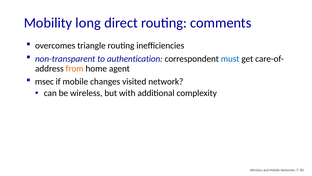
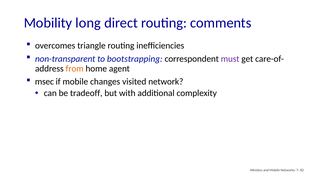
authentication: authentication -> bootstrapping (135, 59)
must colour: blue -> purple (230, 59)
be wireless: wireless -> tradeoff (86, 93)
